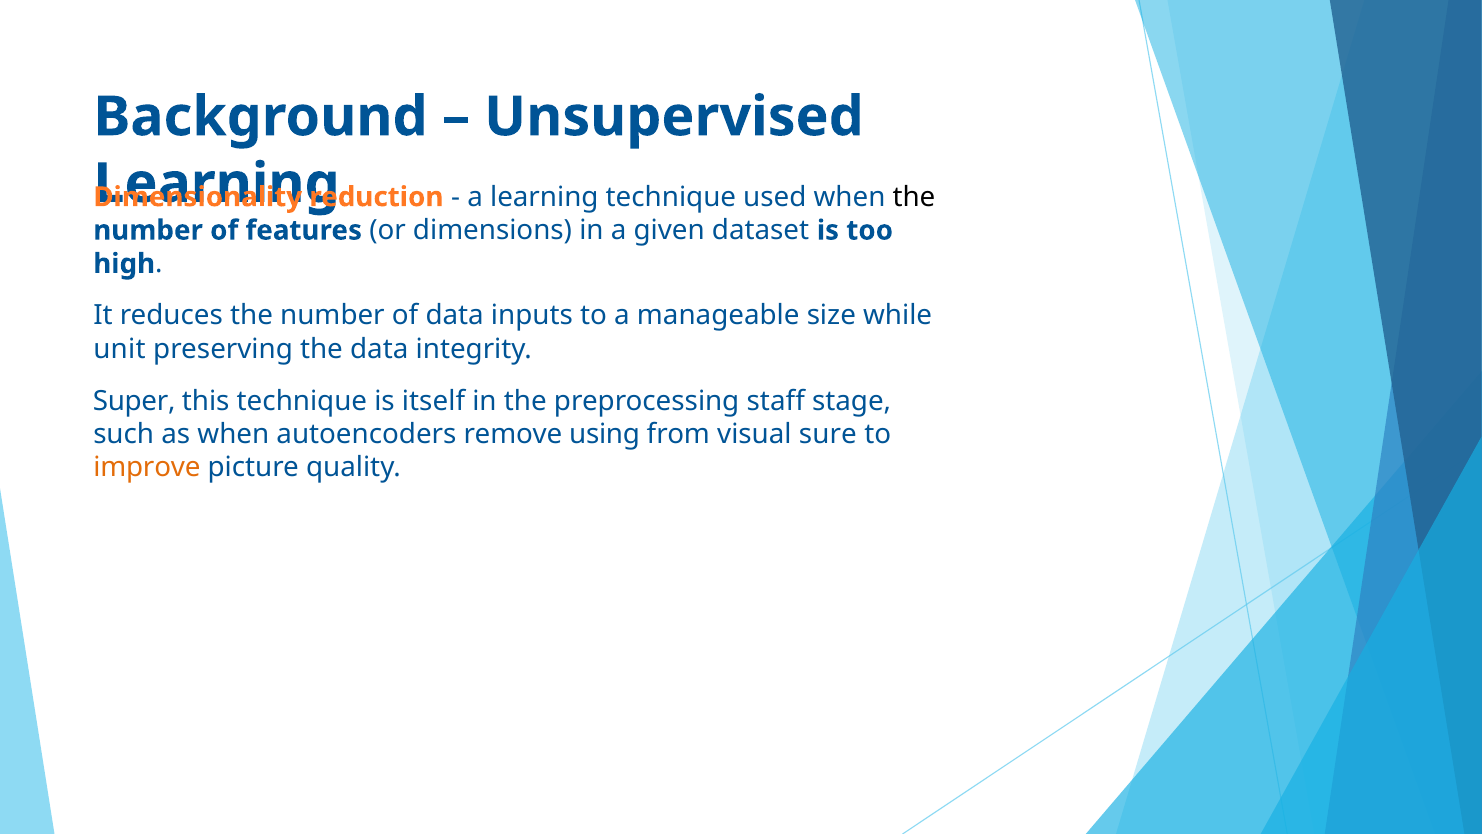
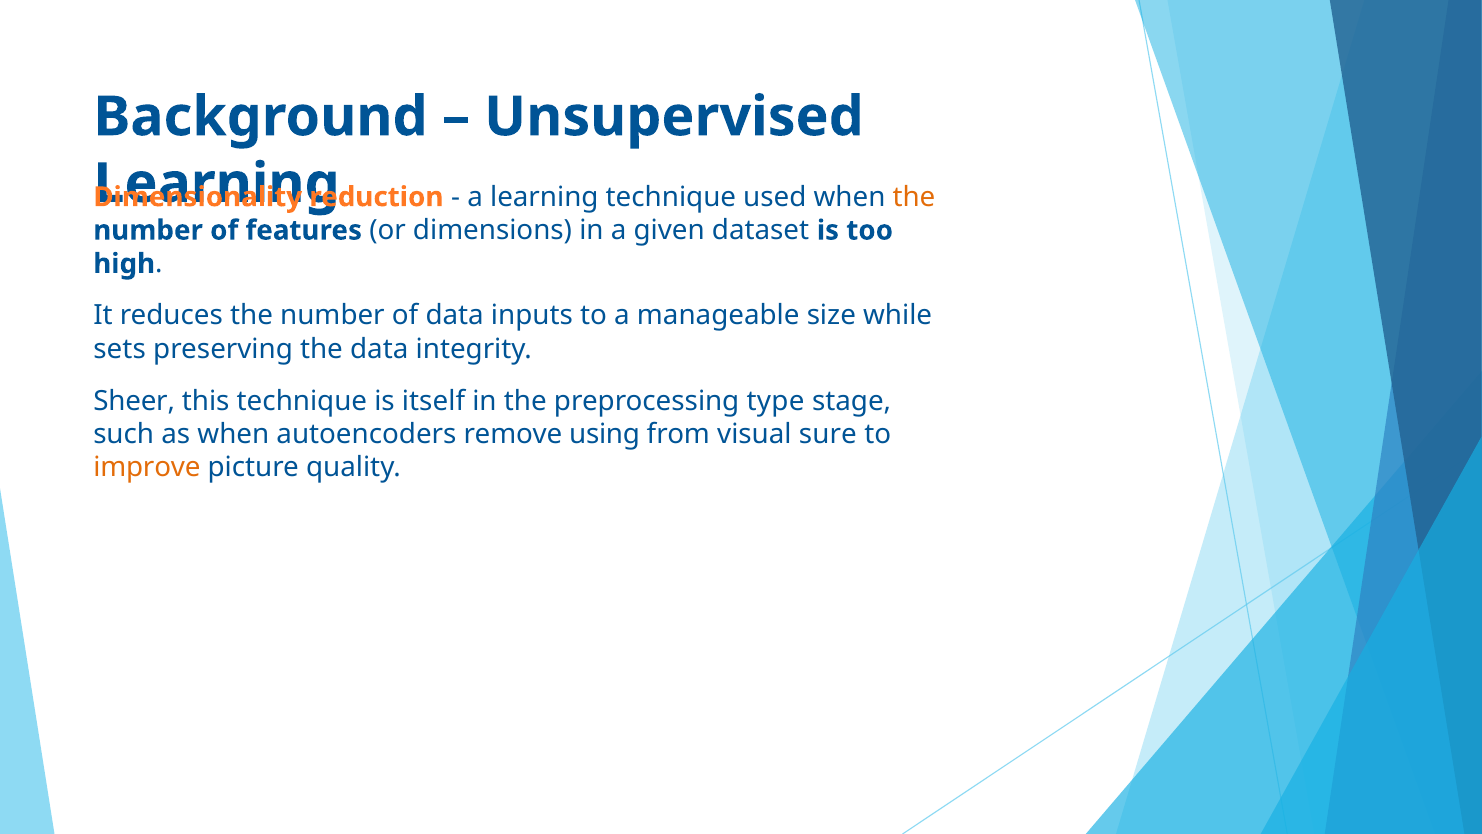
the colour: black -> orange (914, 197)
unit: unit -> sets (120, 349)
Super: Super -> Sheer (134, 401)
staff: staff -> type (776, 401)
